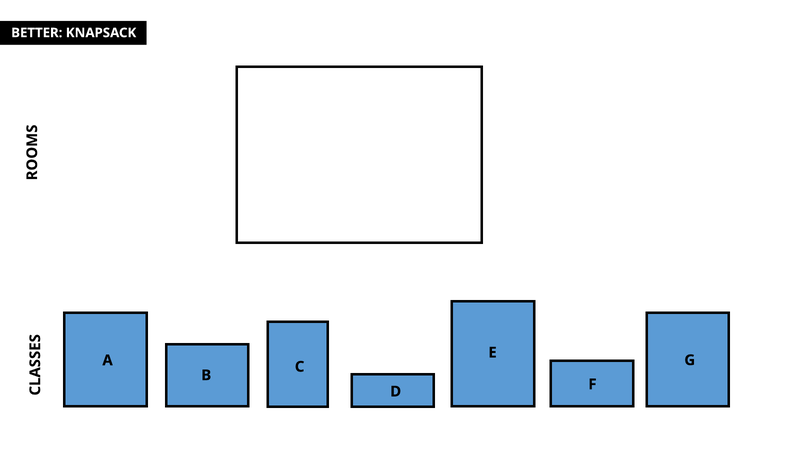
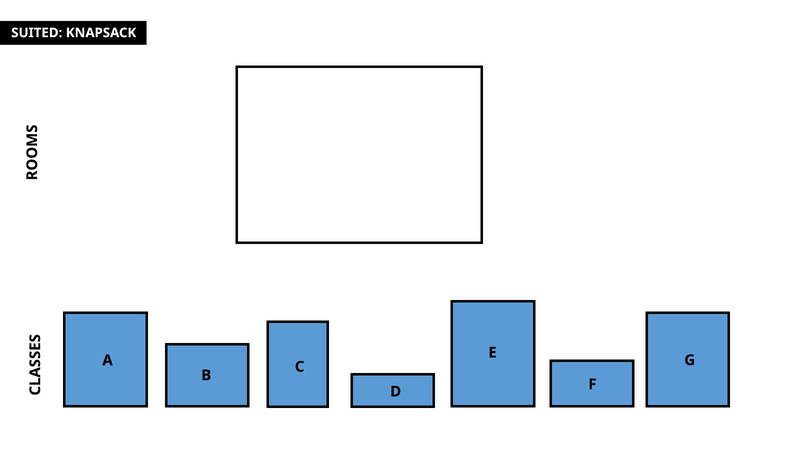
BETTER: BETTER -> SUITED (37, 33)
